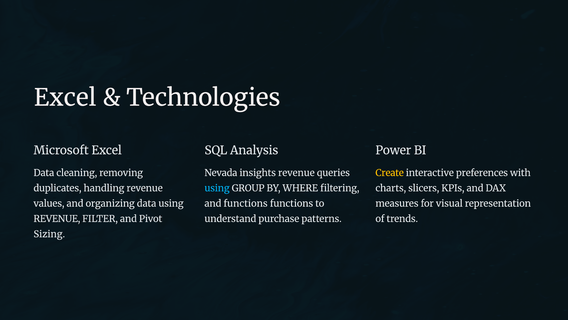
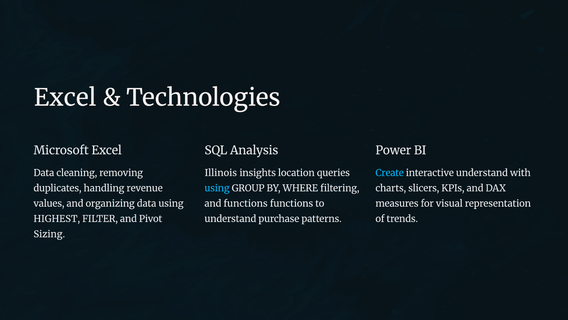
Nevada: Nevada -> Illinois (221, 173)
insights revenue: revenue -> location (296, 173)
Create colour: yellow -> light blue (390, 173)
interactive preferences: preferences -> understand (482, 173)
REVENUE: REVENUE -> HIGHEST (57, 219)
